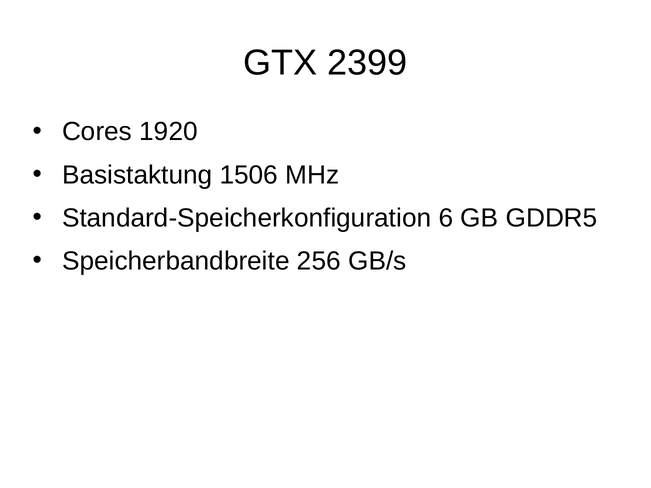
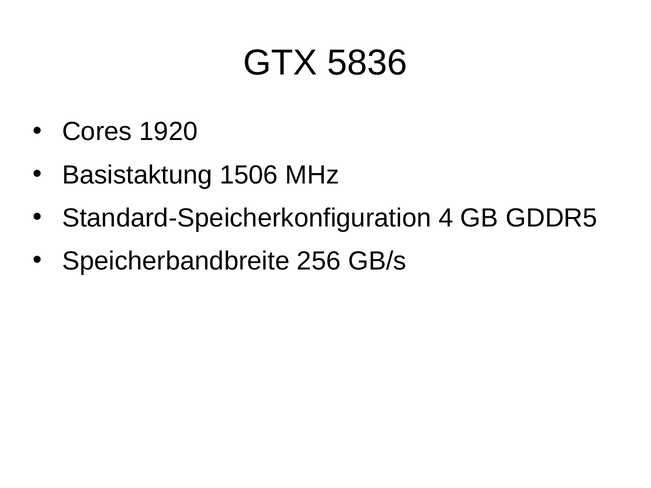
2399: 2399 -> 5836 (367, 63)
6: 6 -> 4 (446, 218)
